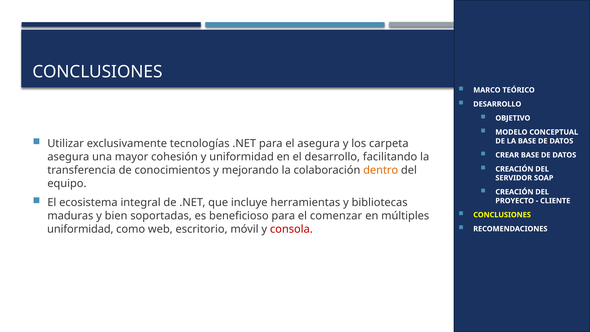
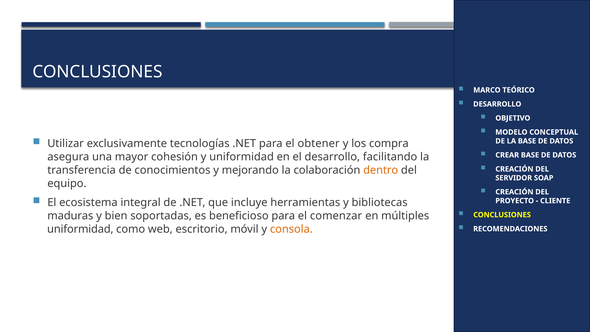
el asegura: asegura -> obtener (319, 144)
carpeta: carpeta -> compra (389, 144)
consola colour: red -> orange (291, 229)
